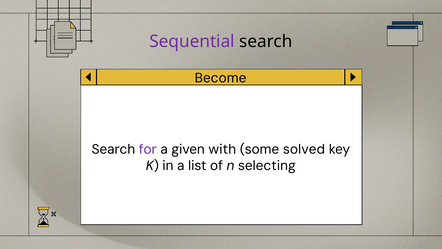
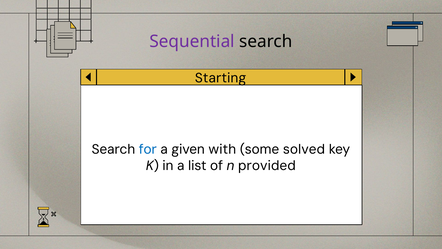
Become: Become -> Starting (221, 78)
for colour: purple -> blue (148, 149)
selecting: selecting -> provided (267, 165)
